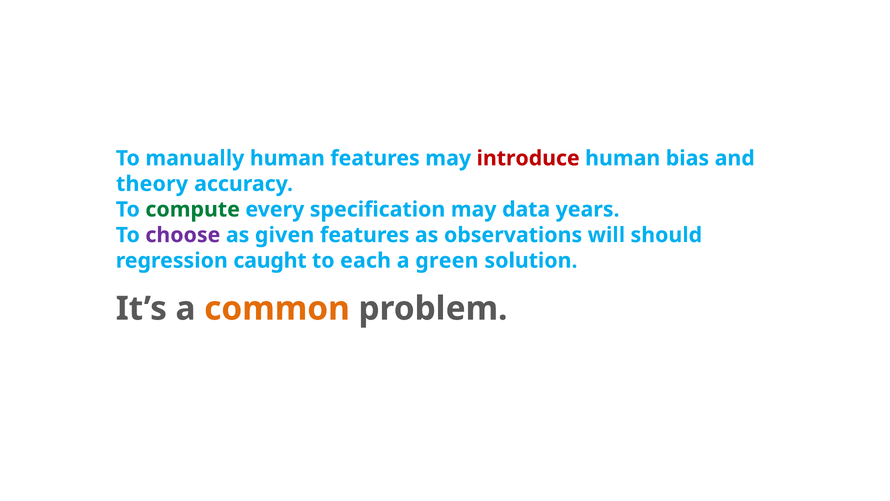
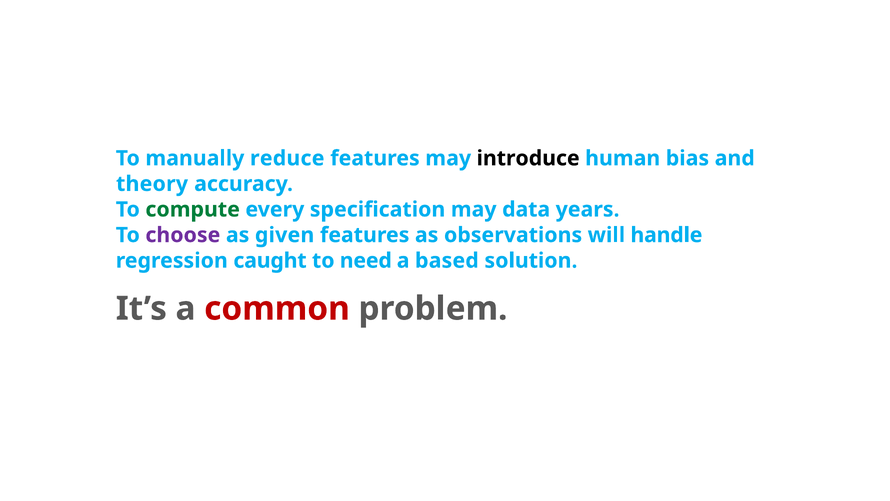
manually human: human -> reduce (287, 158)
introduce colour: red -> black (528, 158)
should: should -> handle (666, 235)
each: each -> need (366, 260)
green: green -> based (447, 260)
common colour: orange -> red (277, 308)
